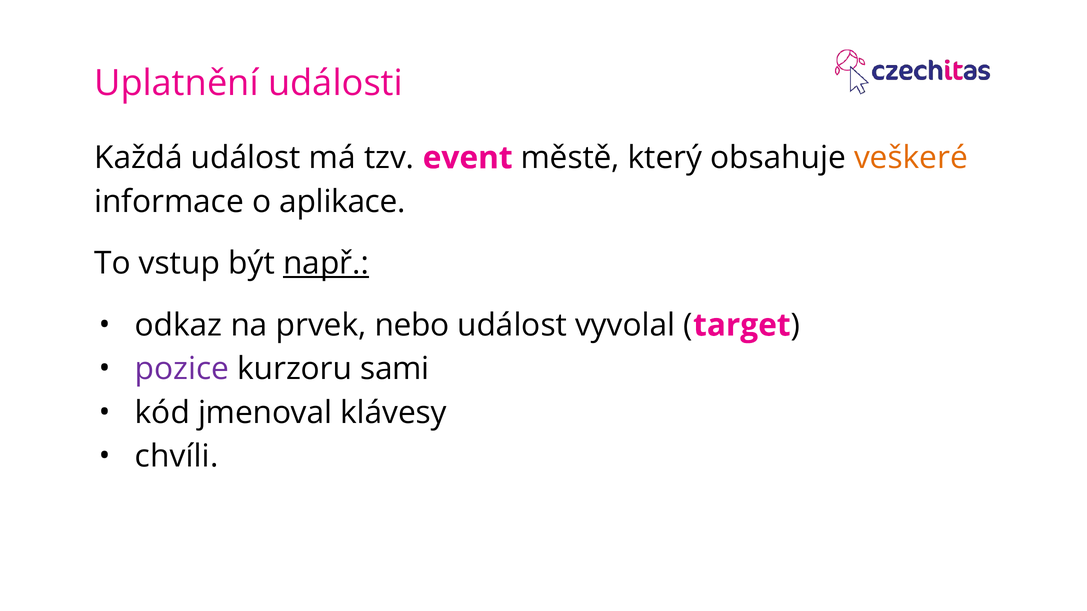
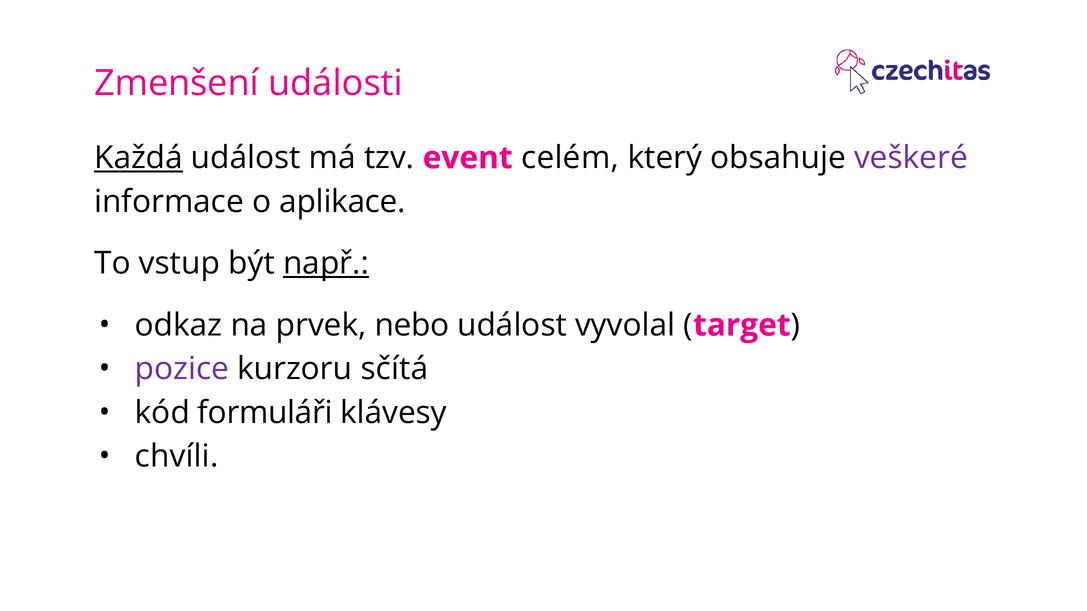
Uplatnění: Uplatnění -> Zmenšení (177, 84)
Každá underline: none -> present (139, 158)
městě: městě -> celém (570, 158)
veškeré colour: orange -> purple (911, 158)
sami: sami -> sčítá (395, 369)
jmenoval: jmenoval -> formuláři (265, 413)
